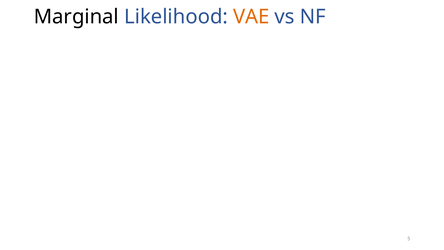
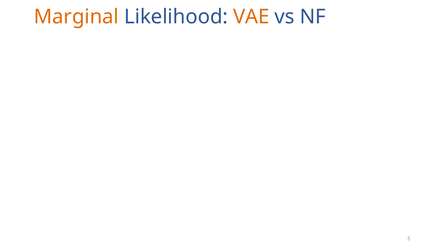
Marginal colour: black -> orange (76, 17)
